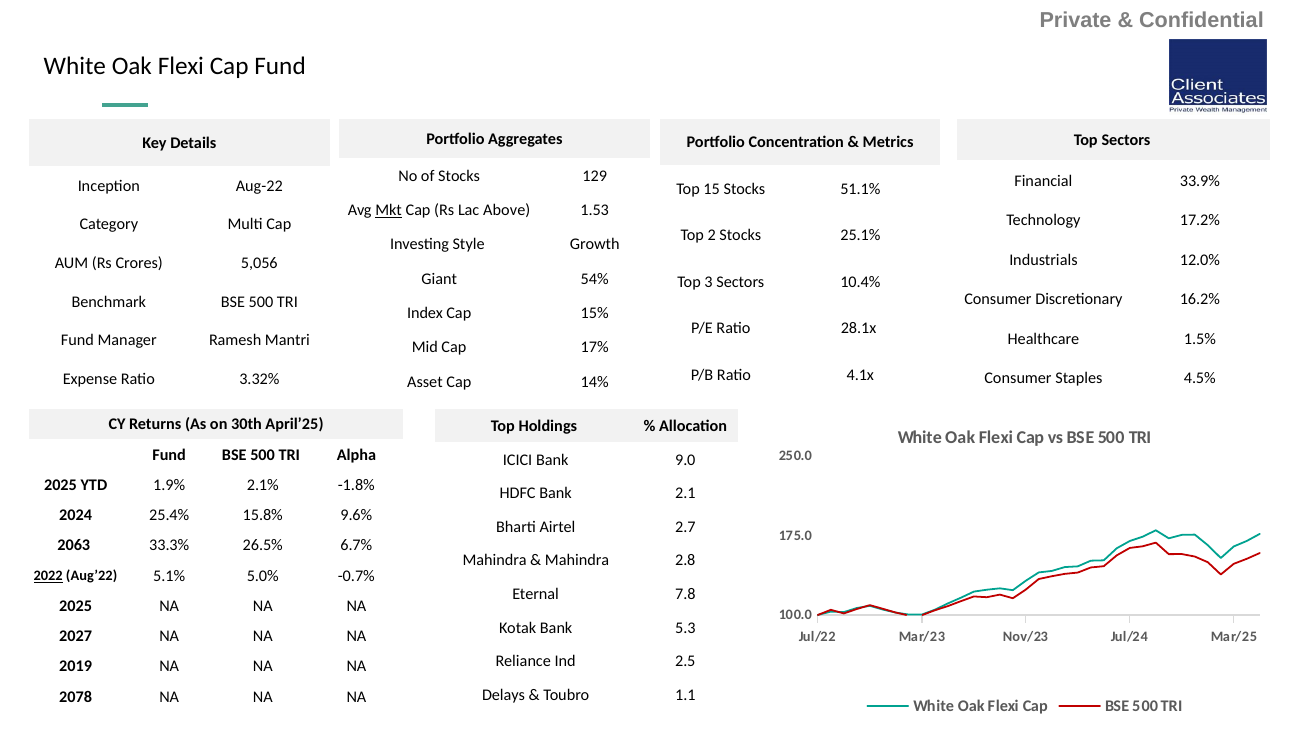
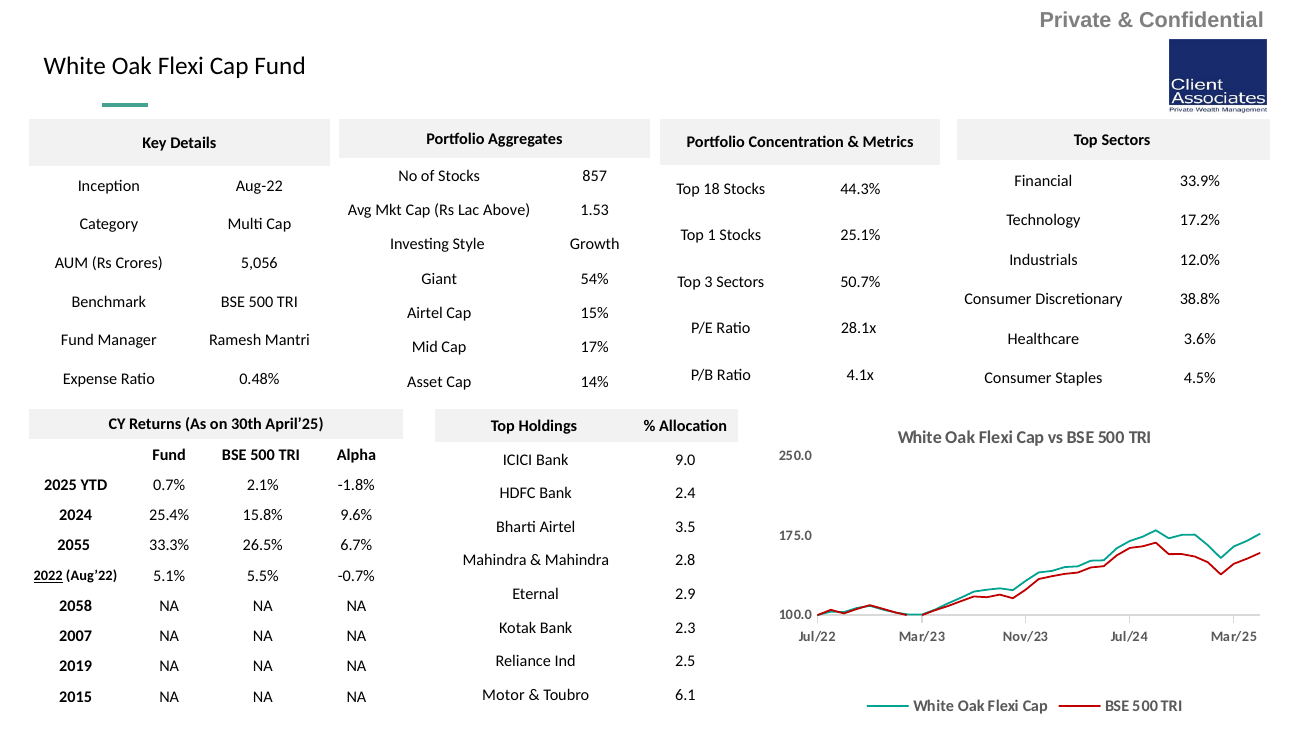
129: 129 -> 857 (595, 176)
Top 15: 15 -> 18 (712, 189)
51.1%: 51.1% -> 44.3% (860, 189)
Mkt underline: present -> none (389, 210)
2: 2 -> 1 (712, 236)
10.4%: 10.4% -> 50.7% (860, 282)
16.2%: 16.2% -> 38.8% (1200, 300)
Index: Index -> Airtel (425, 313)
1.5%: 1.5% -> 3.6% (1200, 339)
3.32%: 3.32% -> 0.48% (259, 379)
1.9%: 1.9% -> 0.7% (169, 485)
2.1: 2.1 -> 2.4 (685, 494)
2.7: 2.7 -> 3.5 (685, 527)
2063: 2063 -> 2055 (74, 546)
5.0%: 5.0% -> 5.5% (263, 576)
7.8: 7.8 -> 2.9 (685, 595)
2025: 2025 -> 2058 (76, 606)
5.3: 5.3 -> 2.3 (685, 628)
2027: 2027 -> 2007 (76, 637)
Delays: Delays -> Motor (503, 696)
1.1: 1.1 -> 6.1 (685, 696)
2078: 2078 -> 2015 (76, 697)
